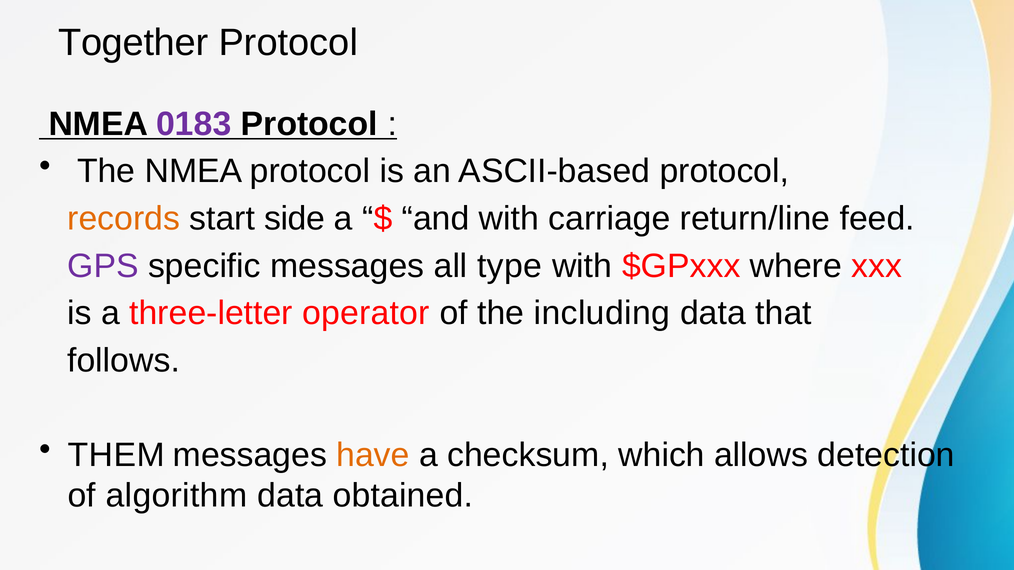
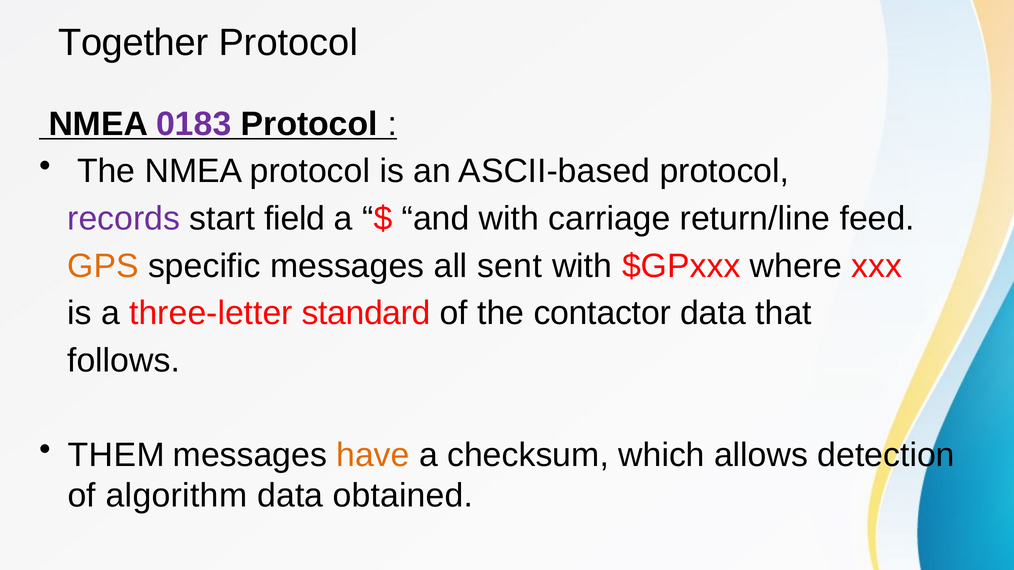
records colour: orange -> purple (124, 219)
side: side -> field (295, 219)
GPS colour: purple -> orange (103, 266)
type: type -> sent (509, 266)
operator: operator -> standard (366, 313)
including: including -> contactor (602, 313)
